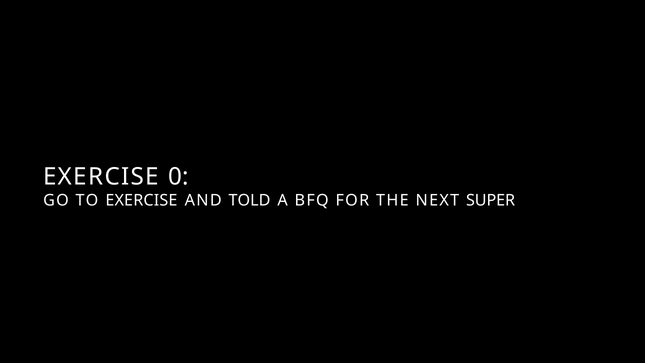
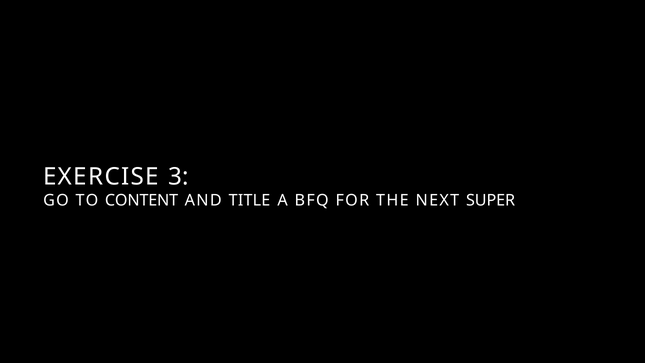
0: 0 -> 3 (178, 177)
TO EXERCISE: EXERCISE -> CONTENT (142, 200)
TOLD: TOLD -> TITLE (249, 200)
